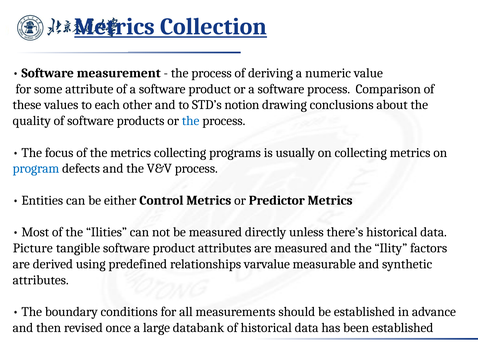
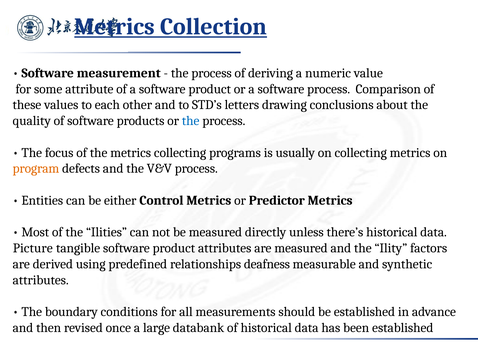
notion: notion -> letters (242, 105)
program colour: blue -> orange (36, 169)
varvalue: varvalue -> deafness (267, 264)
